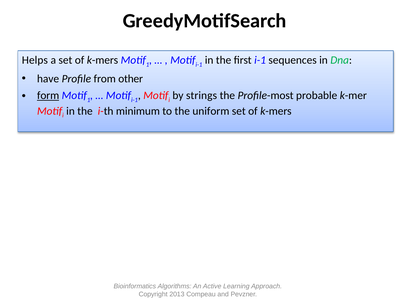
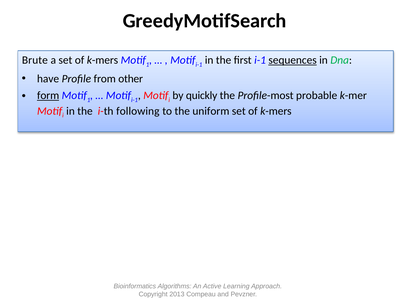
Helps: Helps -> Brute (35, 60)
sequences underline: none -> present (293, 60)
strings: strings -> quickly (202, 96)
minimum: minimum -> following (138, 111)
